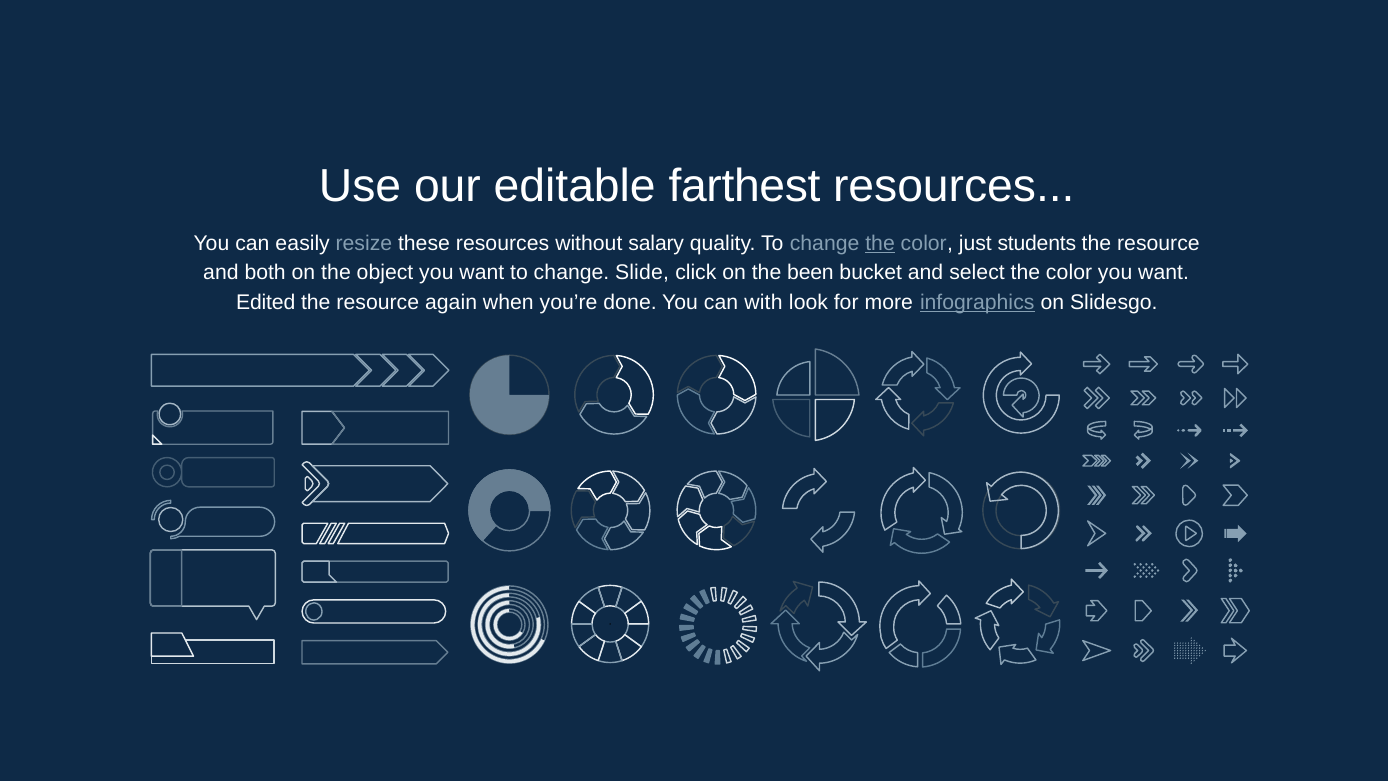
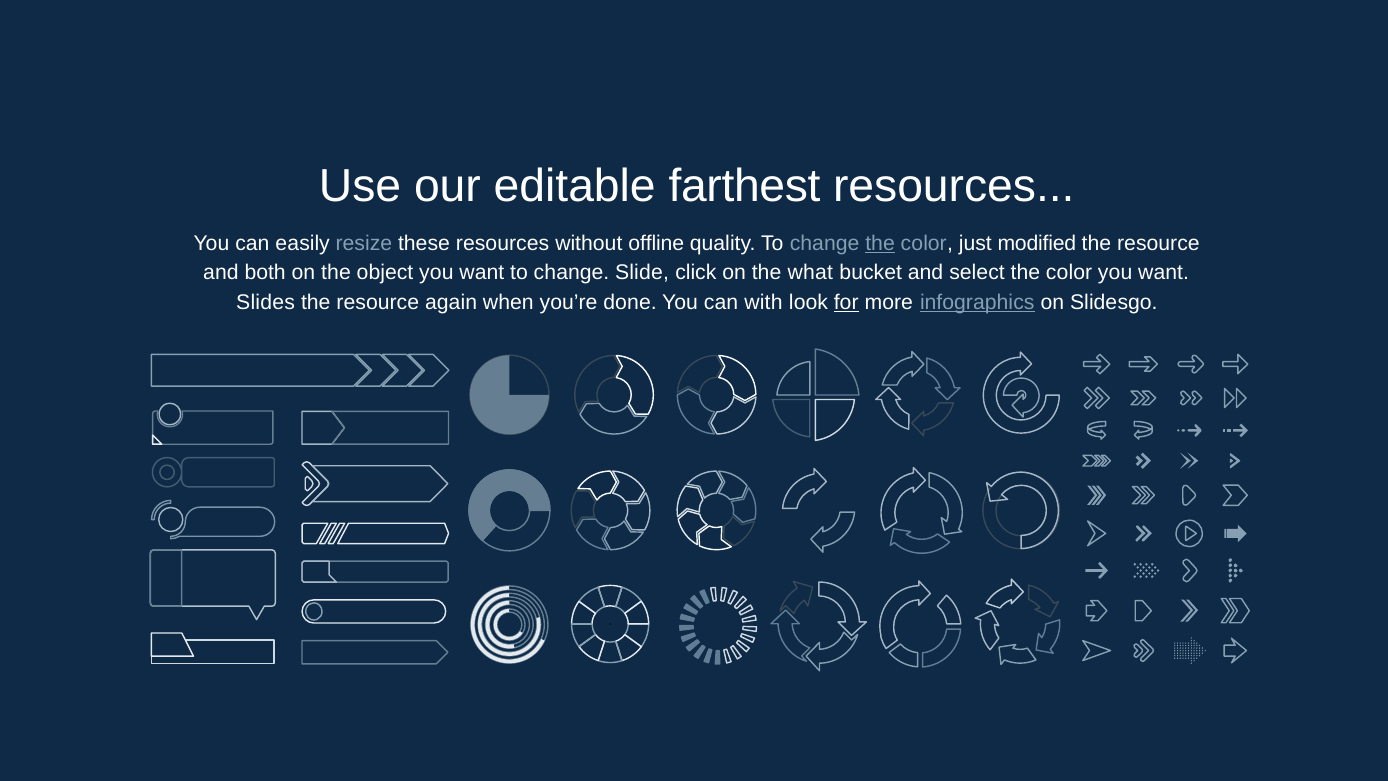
salary: salary -> offline (656, 243)
students: students -> modified (1037, 243)
been: been -> what (810, 273)
Edited: Edited -> Slides (266, 302)
for underline: none -> present (846, 302)
